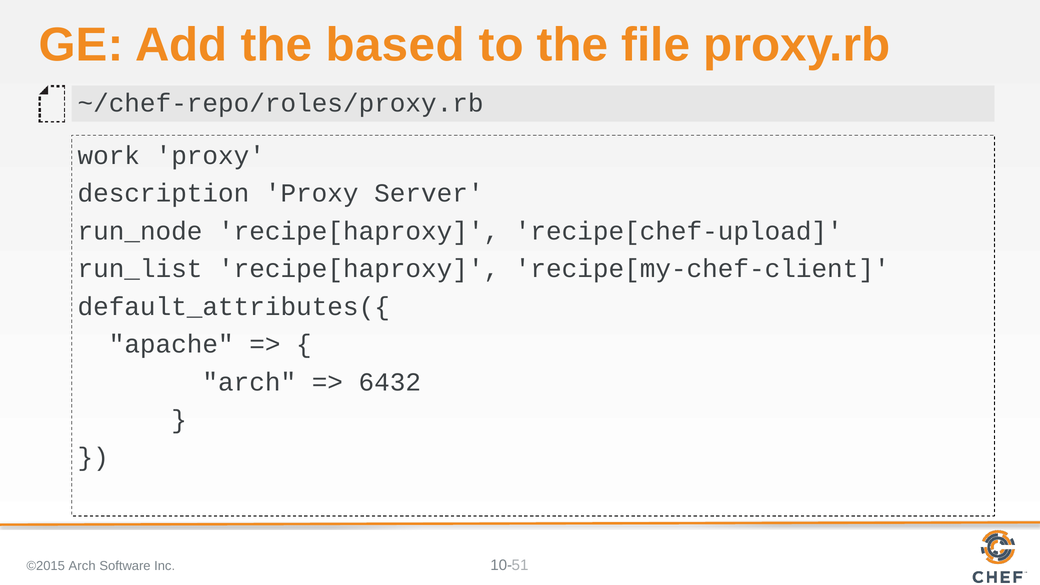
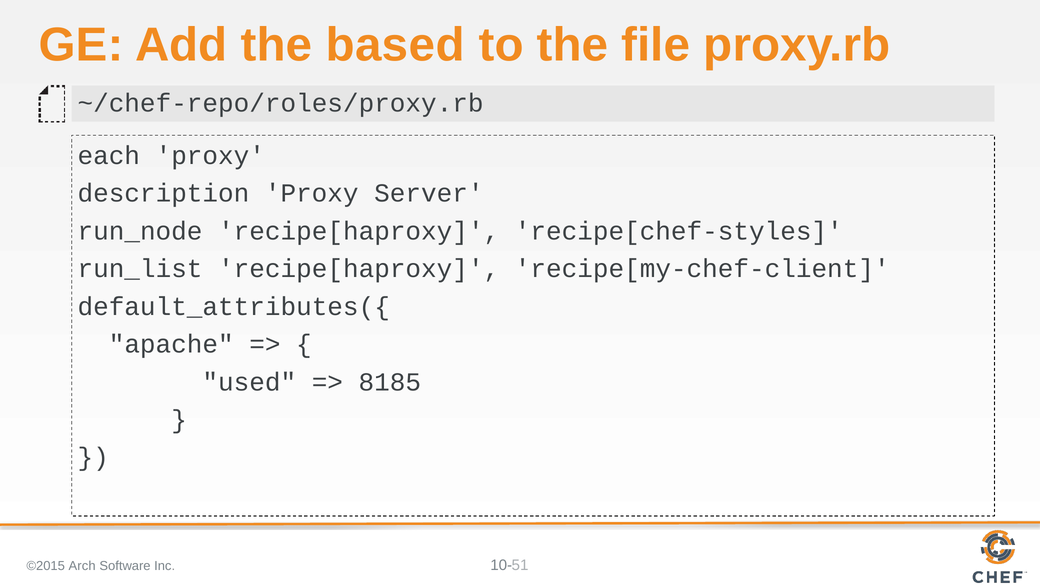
work: work -> each (109, 156)
recipe[chef-upload: recipe[chef-upload -> recipe[chef-styles (679, 231)
arch: arch -> used (249, 382)
6432: 6432 -> 8185 (390, 382)
